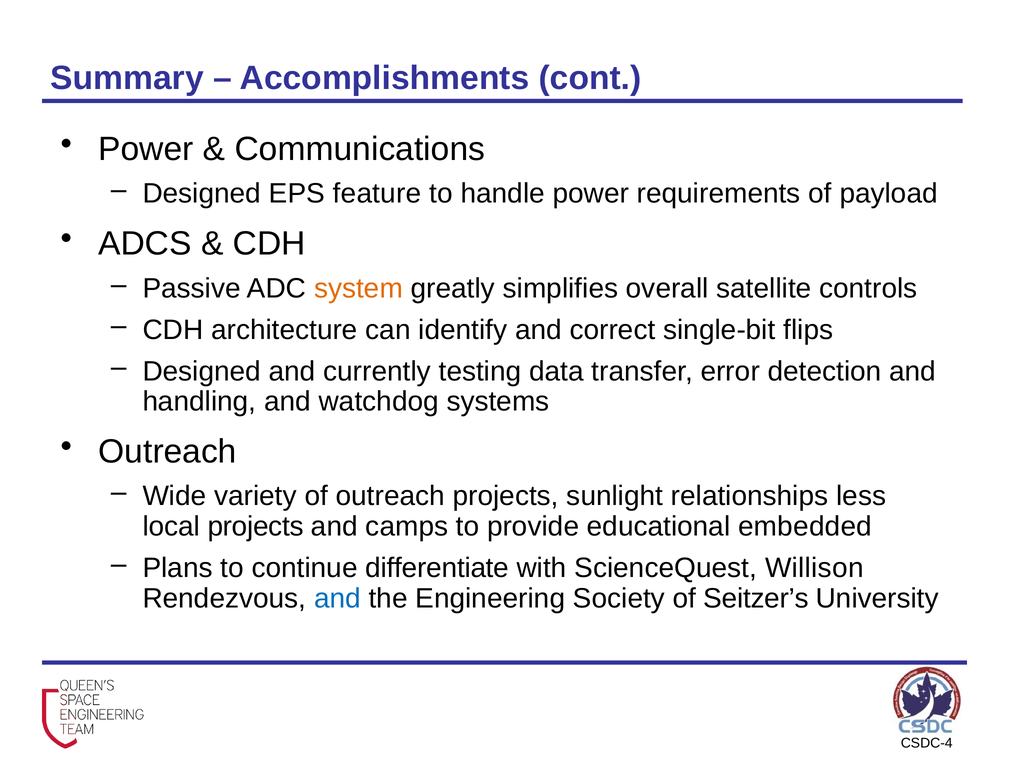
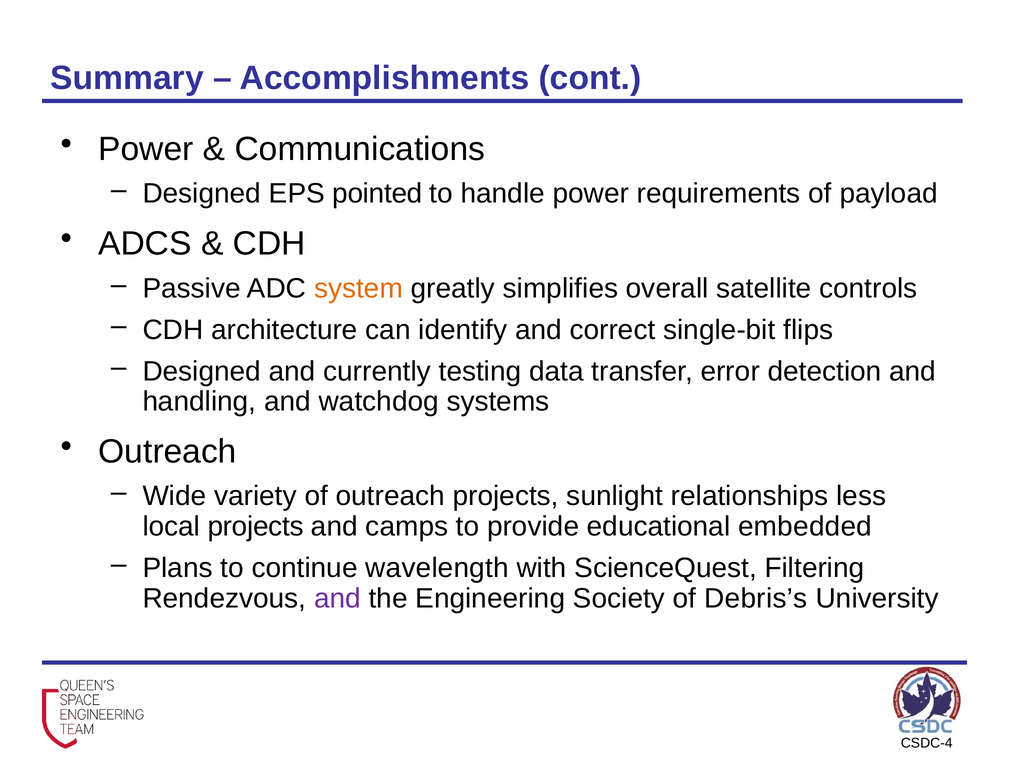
feature: feature -> pointed (377, 194)
differentiate: differentiate -> wavelength (437, 568)
Willison: Willison -> Filtering (815, 568)
and colour: blue -> purple (337, 598)
Seitzer’s: Seitzer’s -> Debris’s (756, 598)
